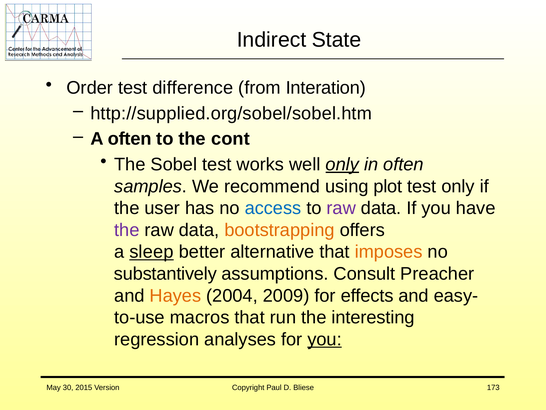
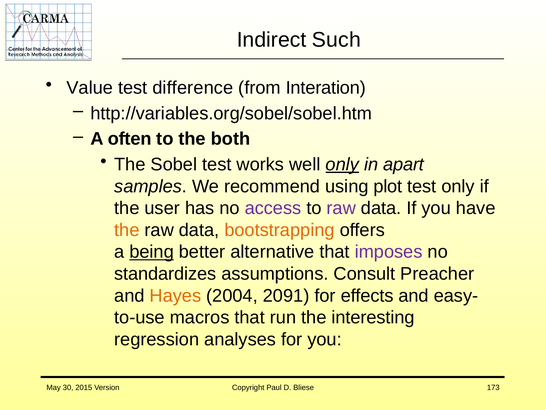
State: State -> Such (336, 40)
Order: Order -> Value (90, 88)
http://supplied.org/sobel/sobel.htm: http://supplied.org/sobel/sobel.htm -> http://variables.org/sobel/sobel.htm (231, 113)
cont: cont -> both (231, 139)
in often: often -> apart (404, 164)
access colour: blue -> purple (273, 208)
the colour: purple -> orange (127, 230)
sleep: sleep -> being (152, 252)
imposes colour: orange -> purple (389, 252)
substantively: substantively -> standardizes (165, 273)
2009: 2009 -> 2091 (286, 295)
you underline: present -> none (325, 339)
